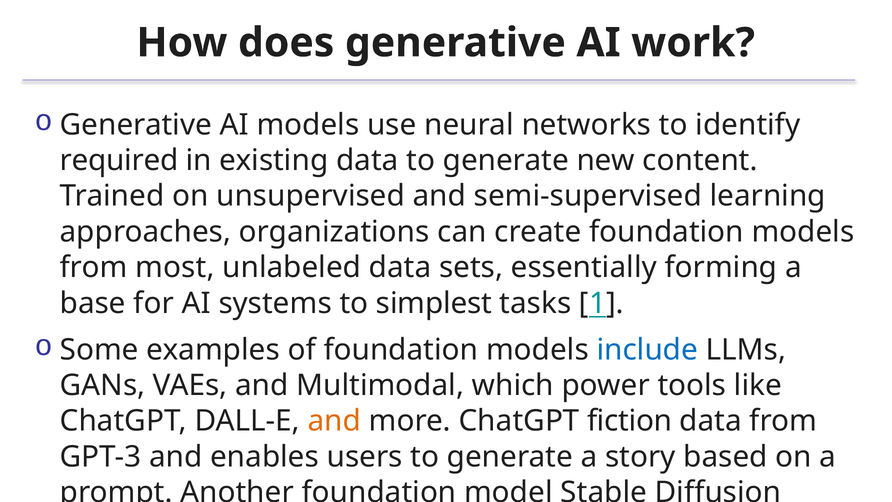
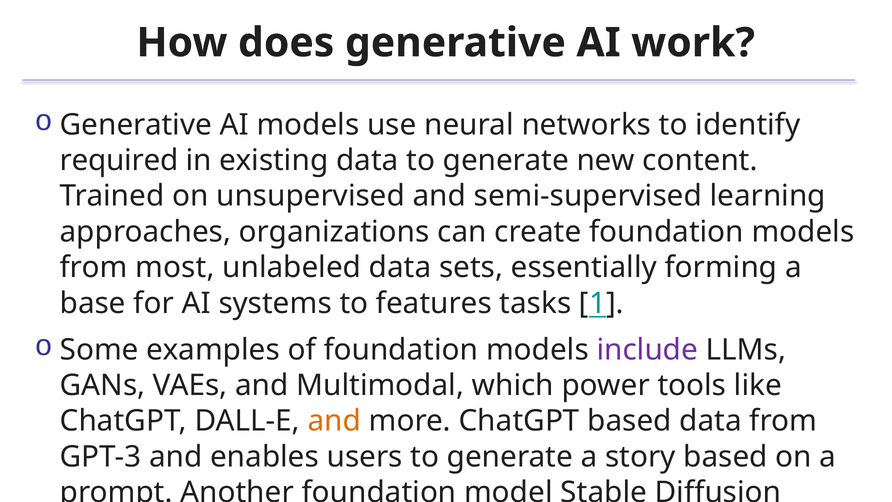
simplest: simplest -> features (434, 303)
include colour: blue -> purple (647, 350)
ChatGPT fiction: fiction -> based (629, 421)
